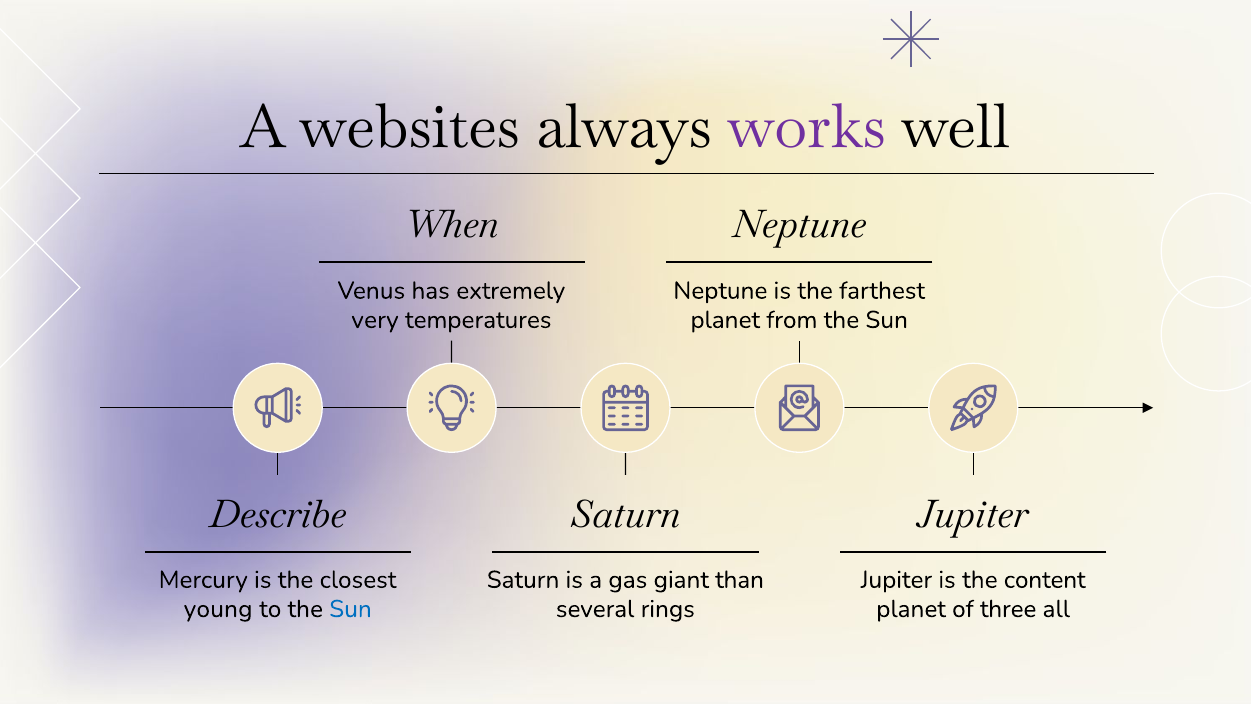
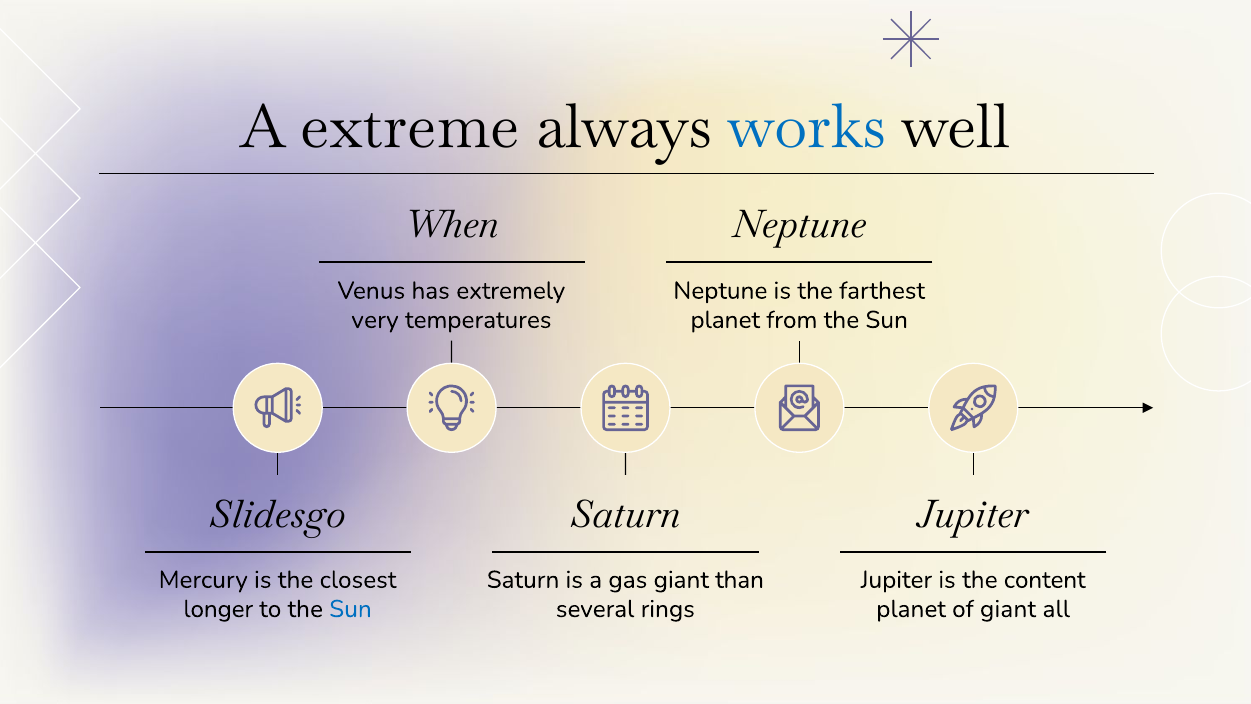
websites: websites -> extreme (410, 128)
works colour: purple -> blue (808, 128)
Describe: Describe -> Slidesgo (277, 514)
young: young -> longer (218, 609)
of three: three -> giant (1008, 609)
